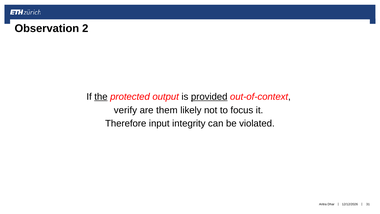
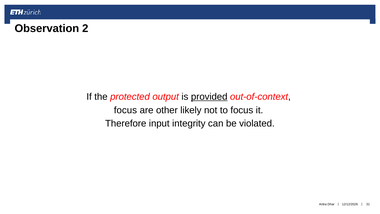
the underline: present -> none (101, 97)
verify: verify -> focus (125, 110)
them: them -> other (167, 110)
